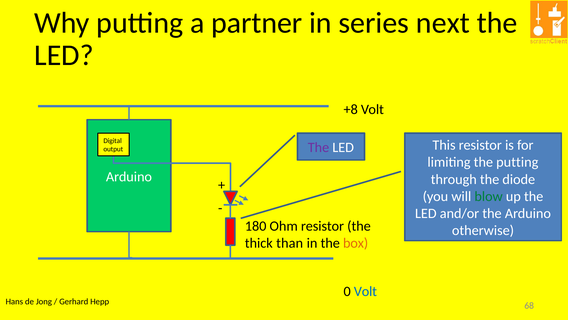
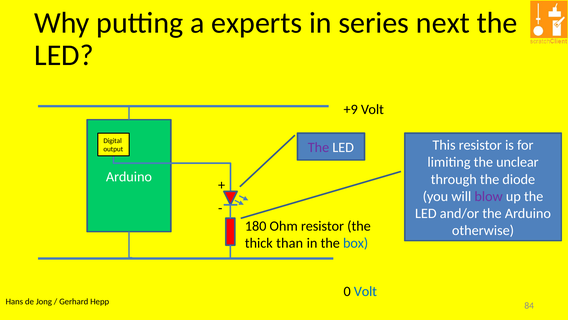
partner: partner -> experts (257, 23)
+8: +8 -> +9 (351, 109)
the putting: putting -> unclear (517, 162)
blow colour: green -> purple (489, 196)
box colour: orange -> blue (356, 243)
68: 68 -> 84 (529, 305)
